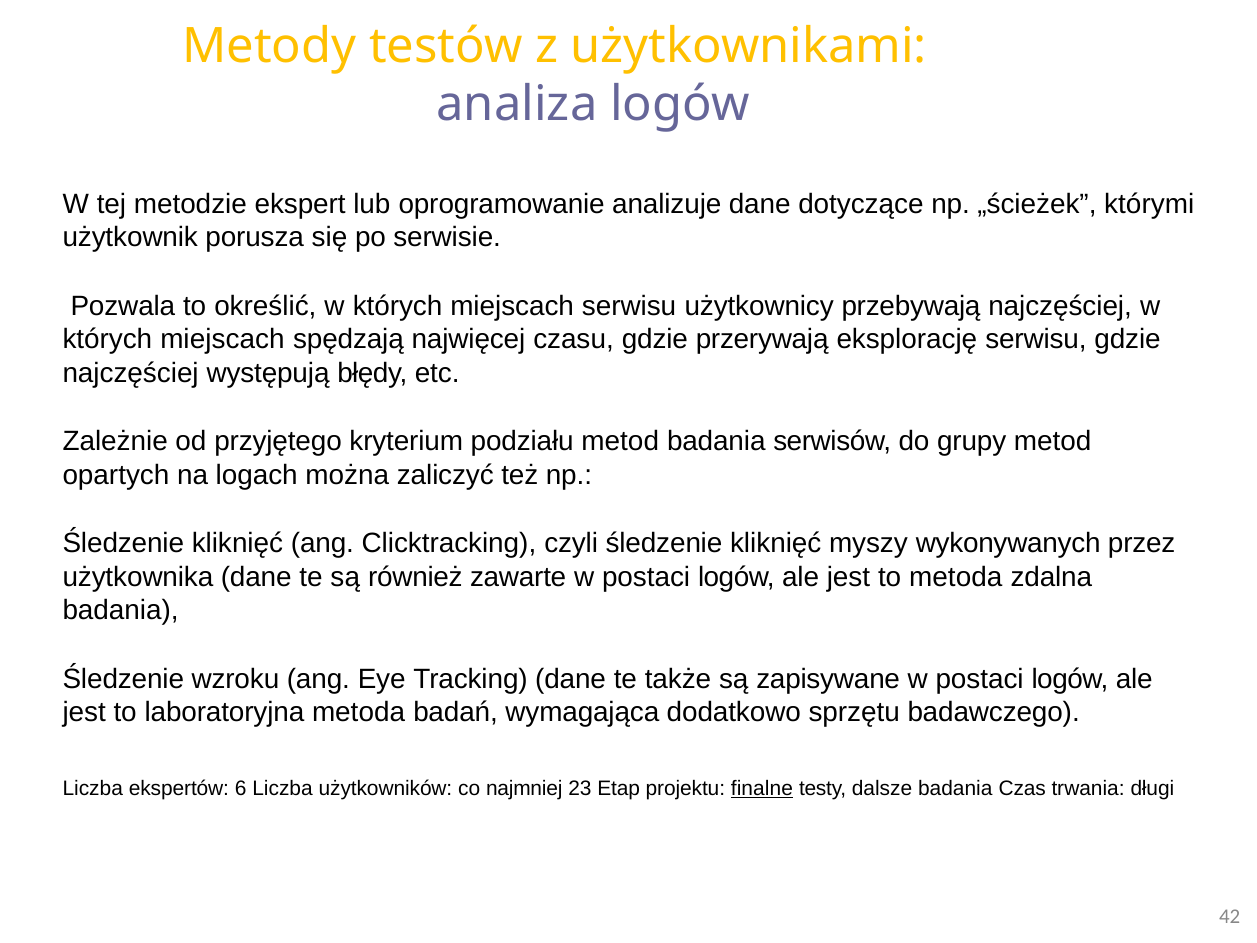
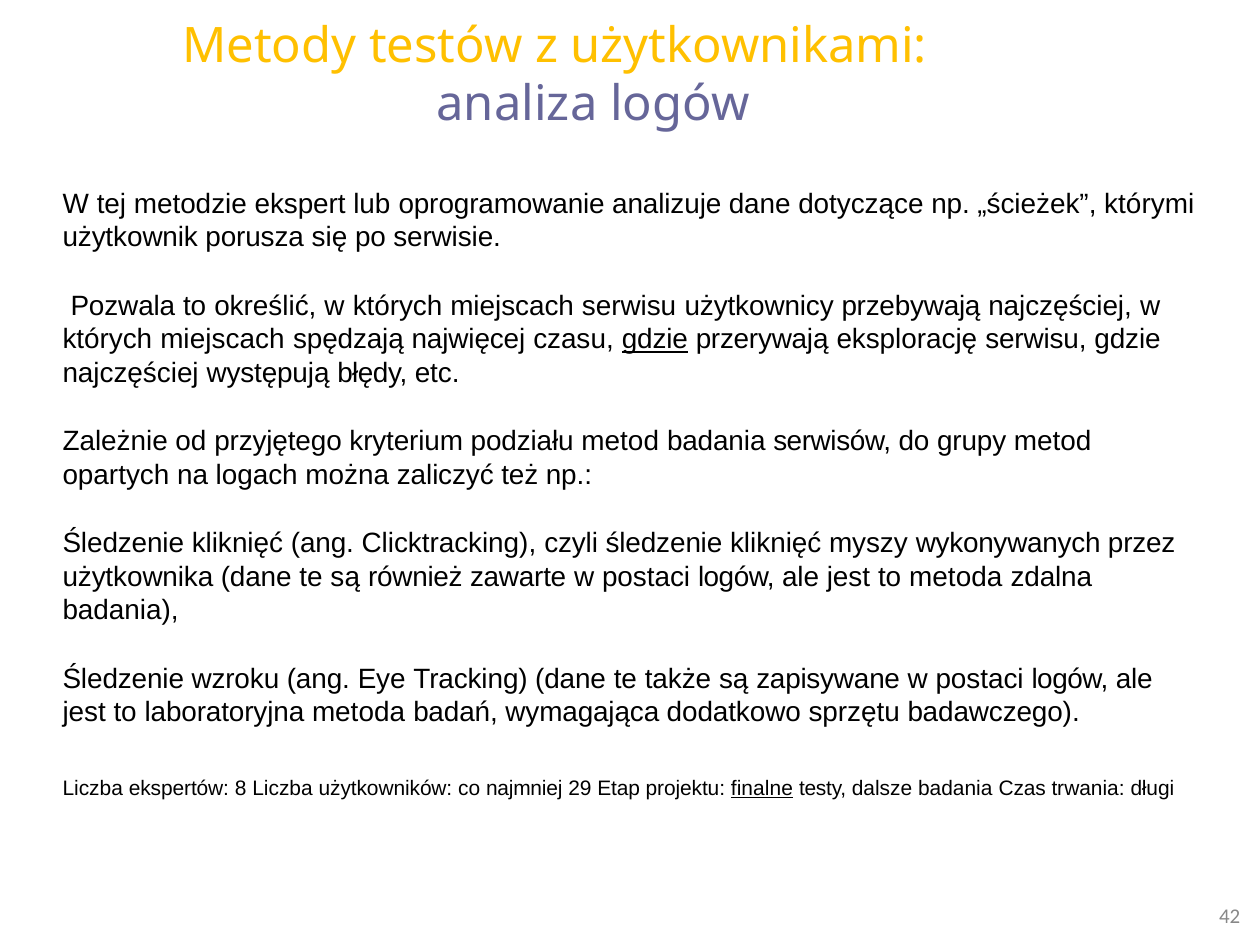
gdzie underline: none -> present (655, 340)
6: 6 -> 8 (241, 788)
23: 23 -> 29 (580, 788)
